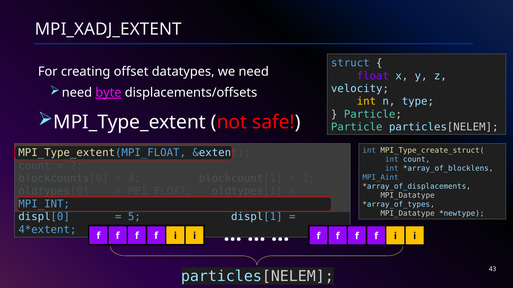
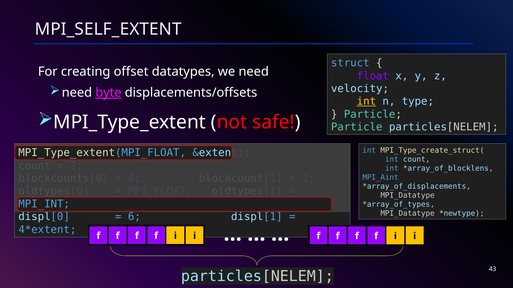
MPI_XADJ_EXTENT: MPI_XADJ_EXTENT -> MPI_SELF_EXTENT (108, 29)
int underline: none -> present (366, 102)
5: 5 -> 6 (134, 217)
